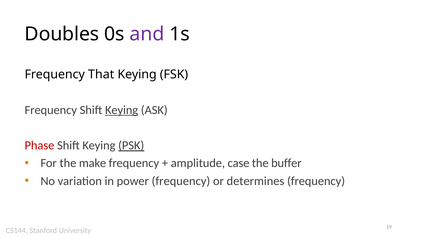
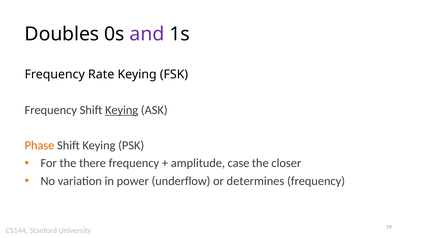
That: That -> Rate (101, 75)
Phase colour: red -> orange (39, 146)
PSK underline: present -> none (131, 146)
make: make -> there (93, 164)
buffer: buffer -> closer (286, 164)
power frequency: frequency -> underflow (181, 181)
